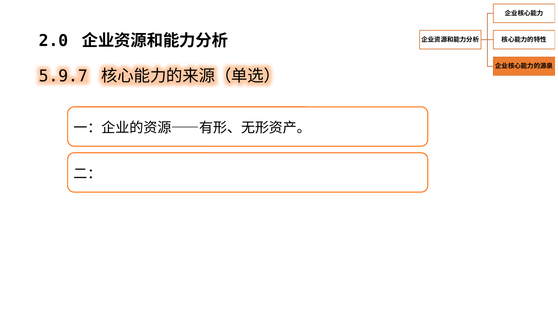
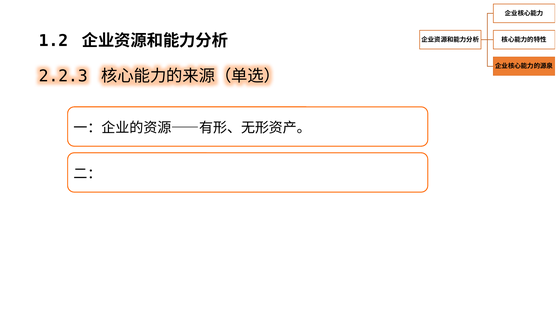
2.0: 2.0 -> 1.2 (53, 41)
5.9.7: 5.9.7 -> 2.2.3 (63, 76)
